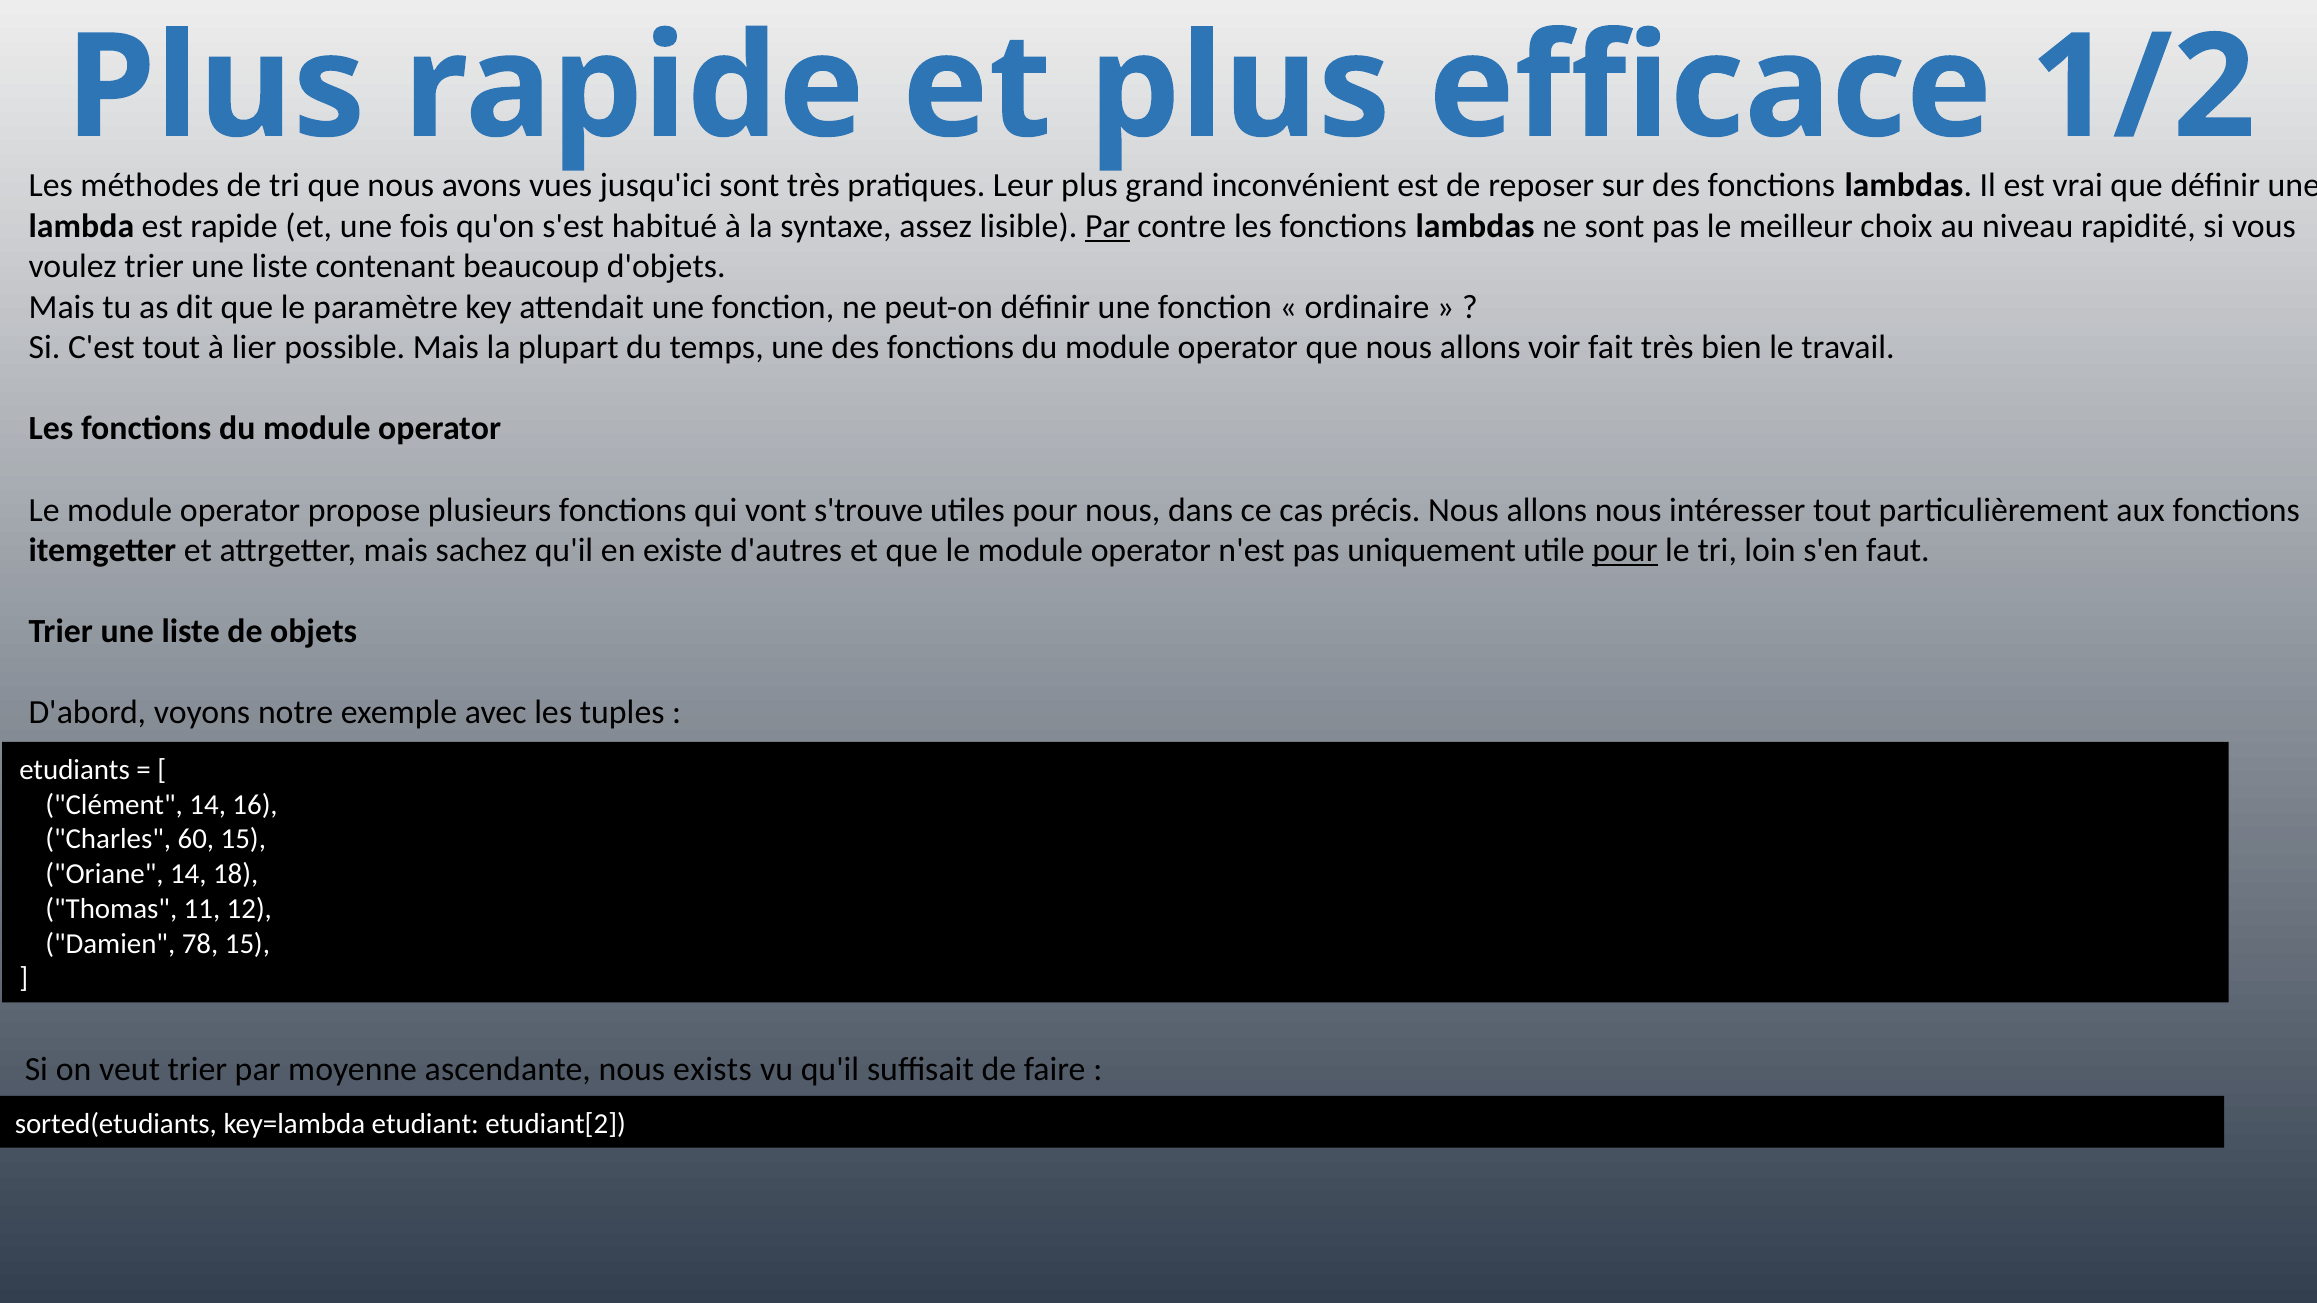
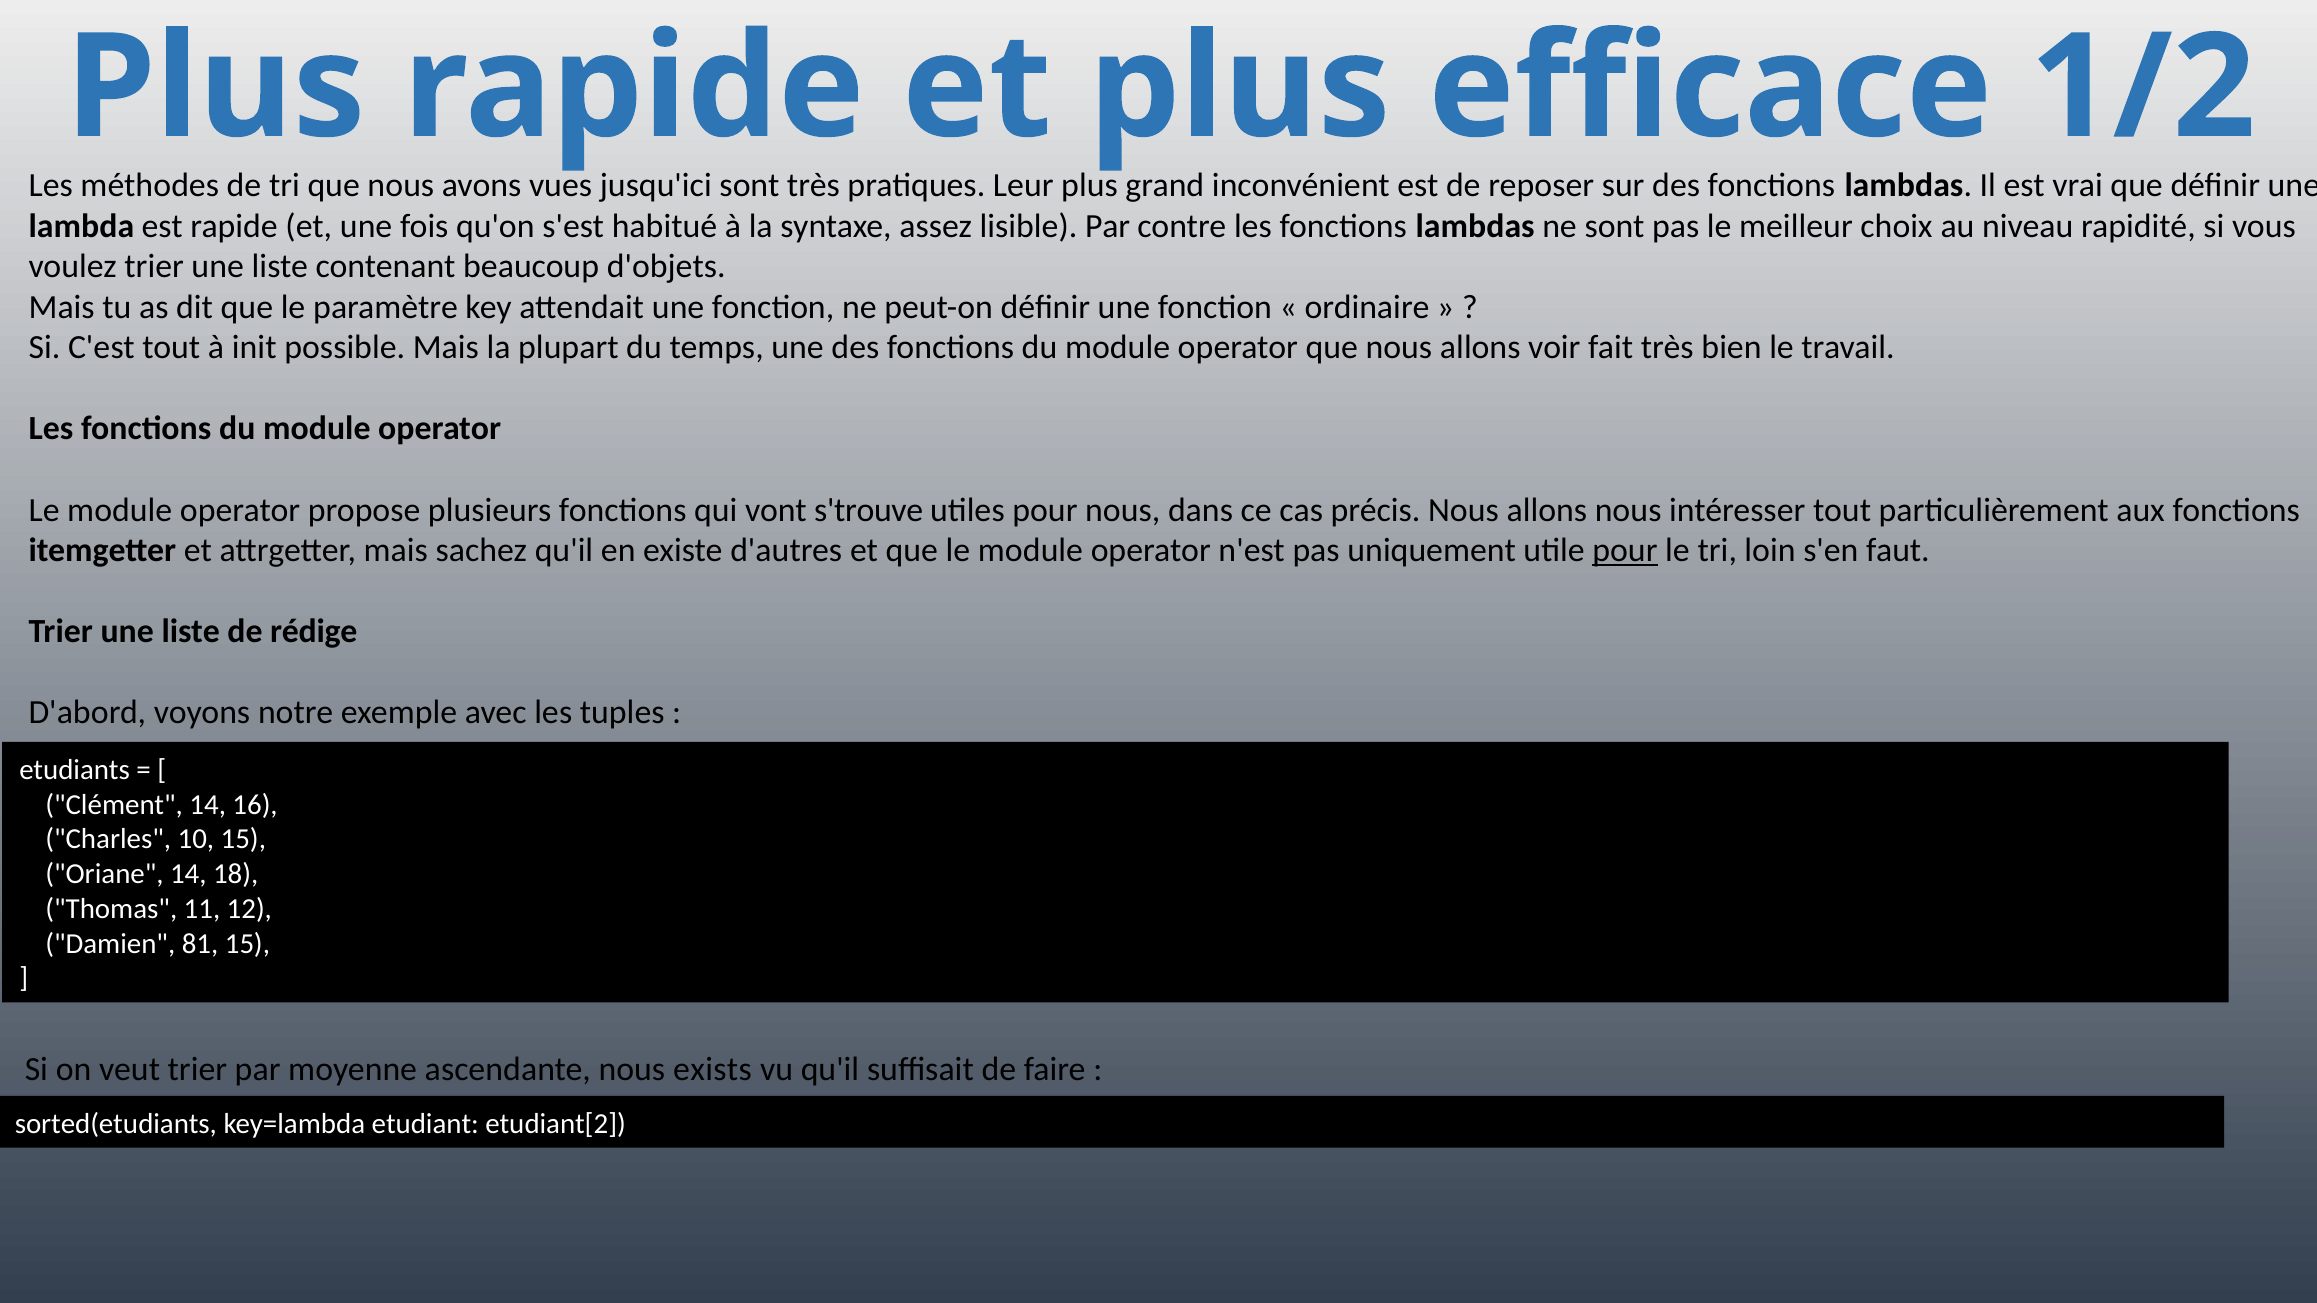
Par underline: present -> none (1108, 226)
lier: lier -> init (254, 348)
objets: objets -> rédige (314, 632)
60: 60 -> 10 (196, 840)
78: 78 -> 81 (200, 944)
